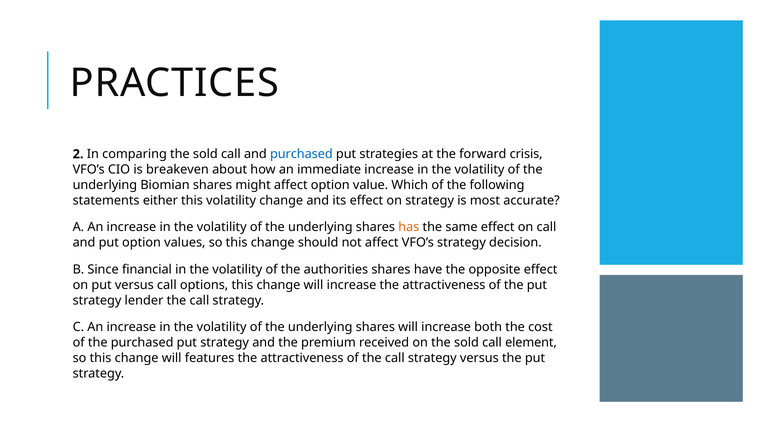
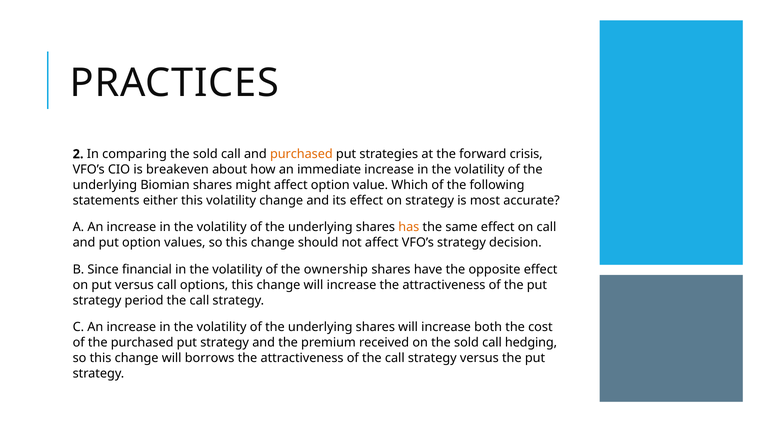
purchased colour: blue -> orange (301, 154)
authorities: authorities -> ownership (336, 270)
lender: lender -> period (144, 301)
element: element -> hedging (531, 343)
features: features -> borrows (210, 358)
